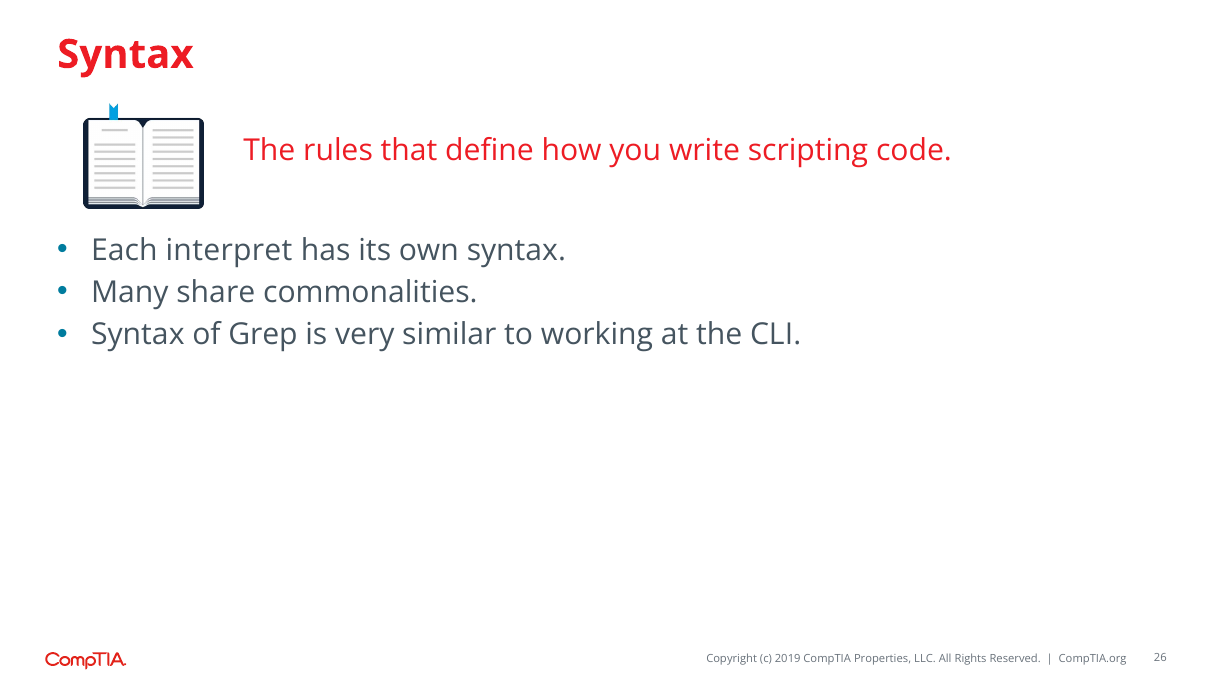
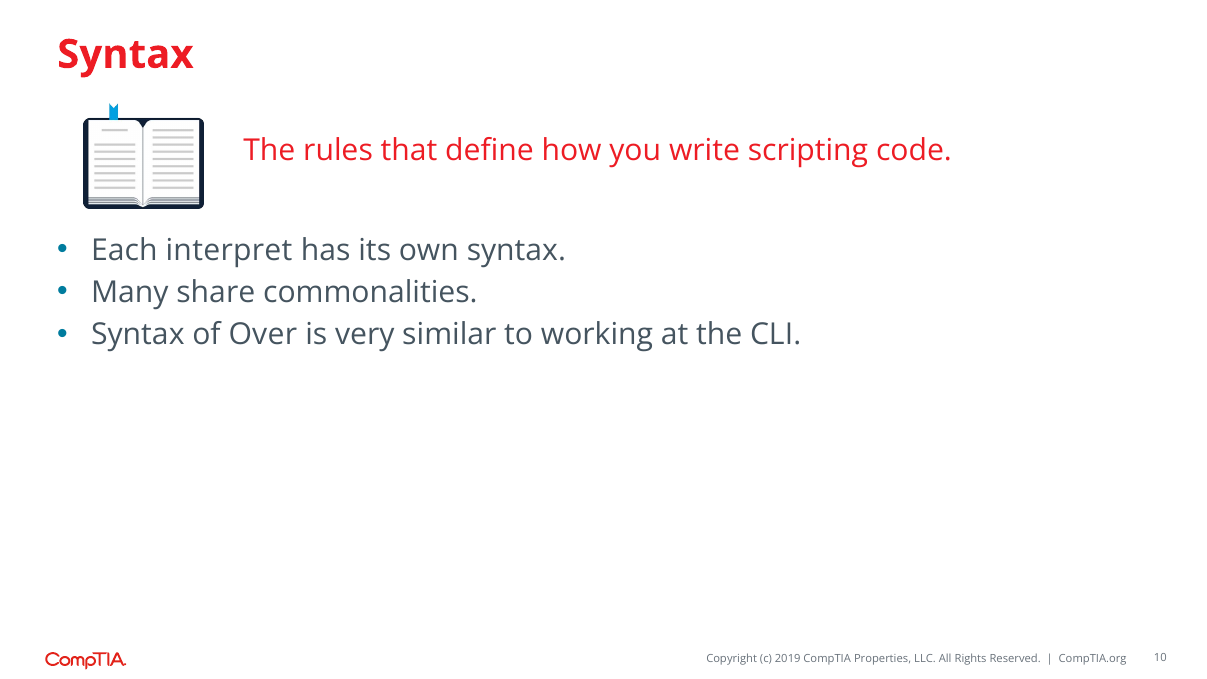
Grep: Grep -> Over (263, 335)
26: 26 -> 10 (1160, 658)
